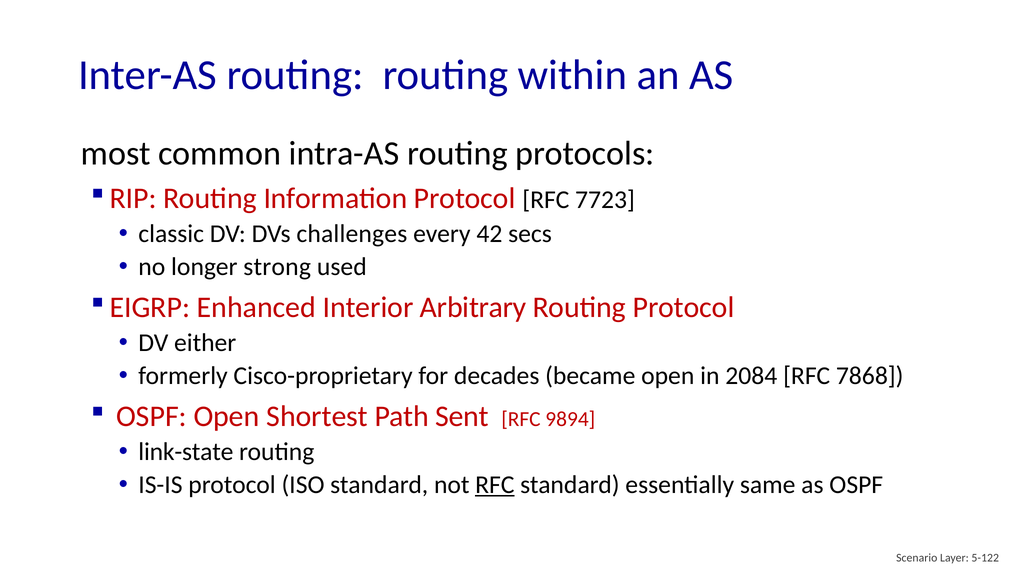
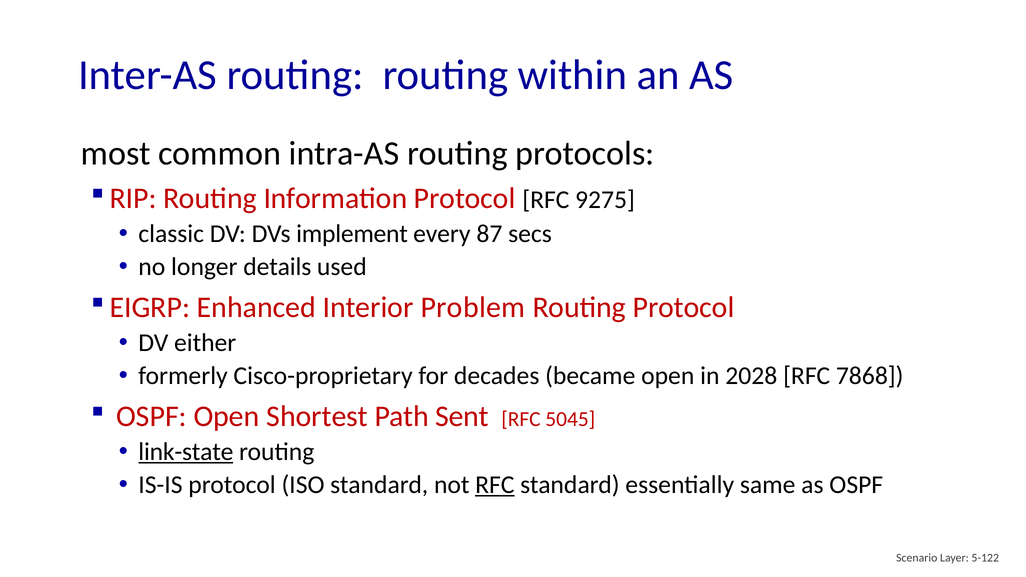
7723: 7723 -> 9275 (605, 200)
challenges: challenges -> implement (352, 234)
42: 42 -> 87 (489, 234)
strong: strong -> details (277, 267)
Arbitrary: Arbitrary -> Problem (473, 308)
2084: 2084 -> 2028 (751, 376)
9894: 9894 -> 5045 (570, 419)
link-state underline: none -> present (186, 452)
